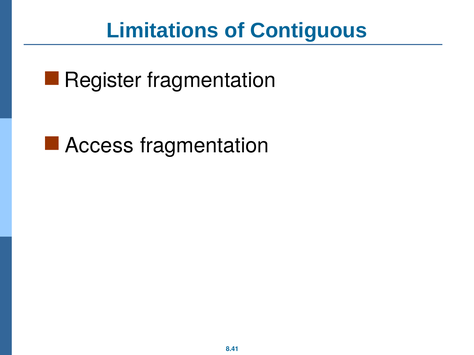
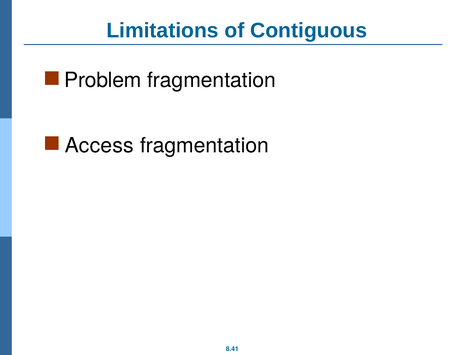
Register: Register -> Problem (103, 80)
